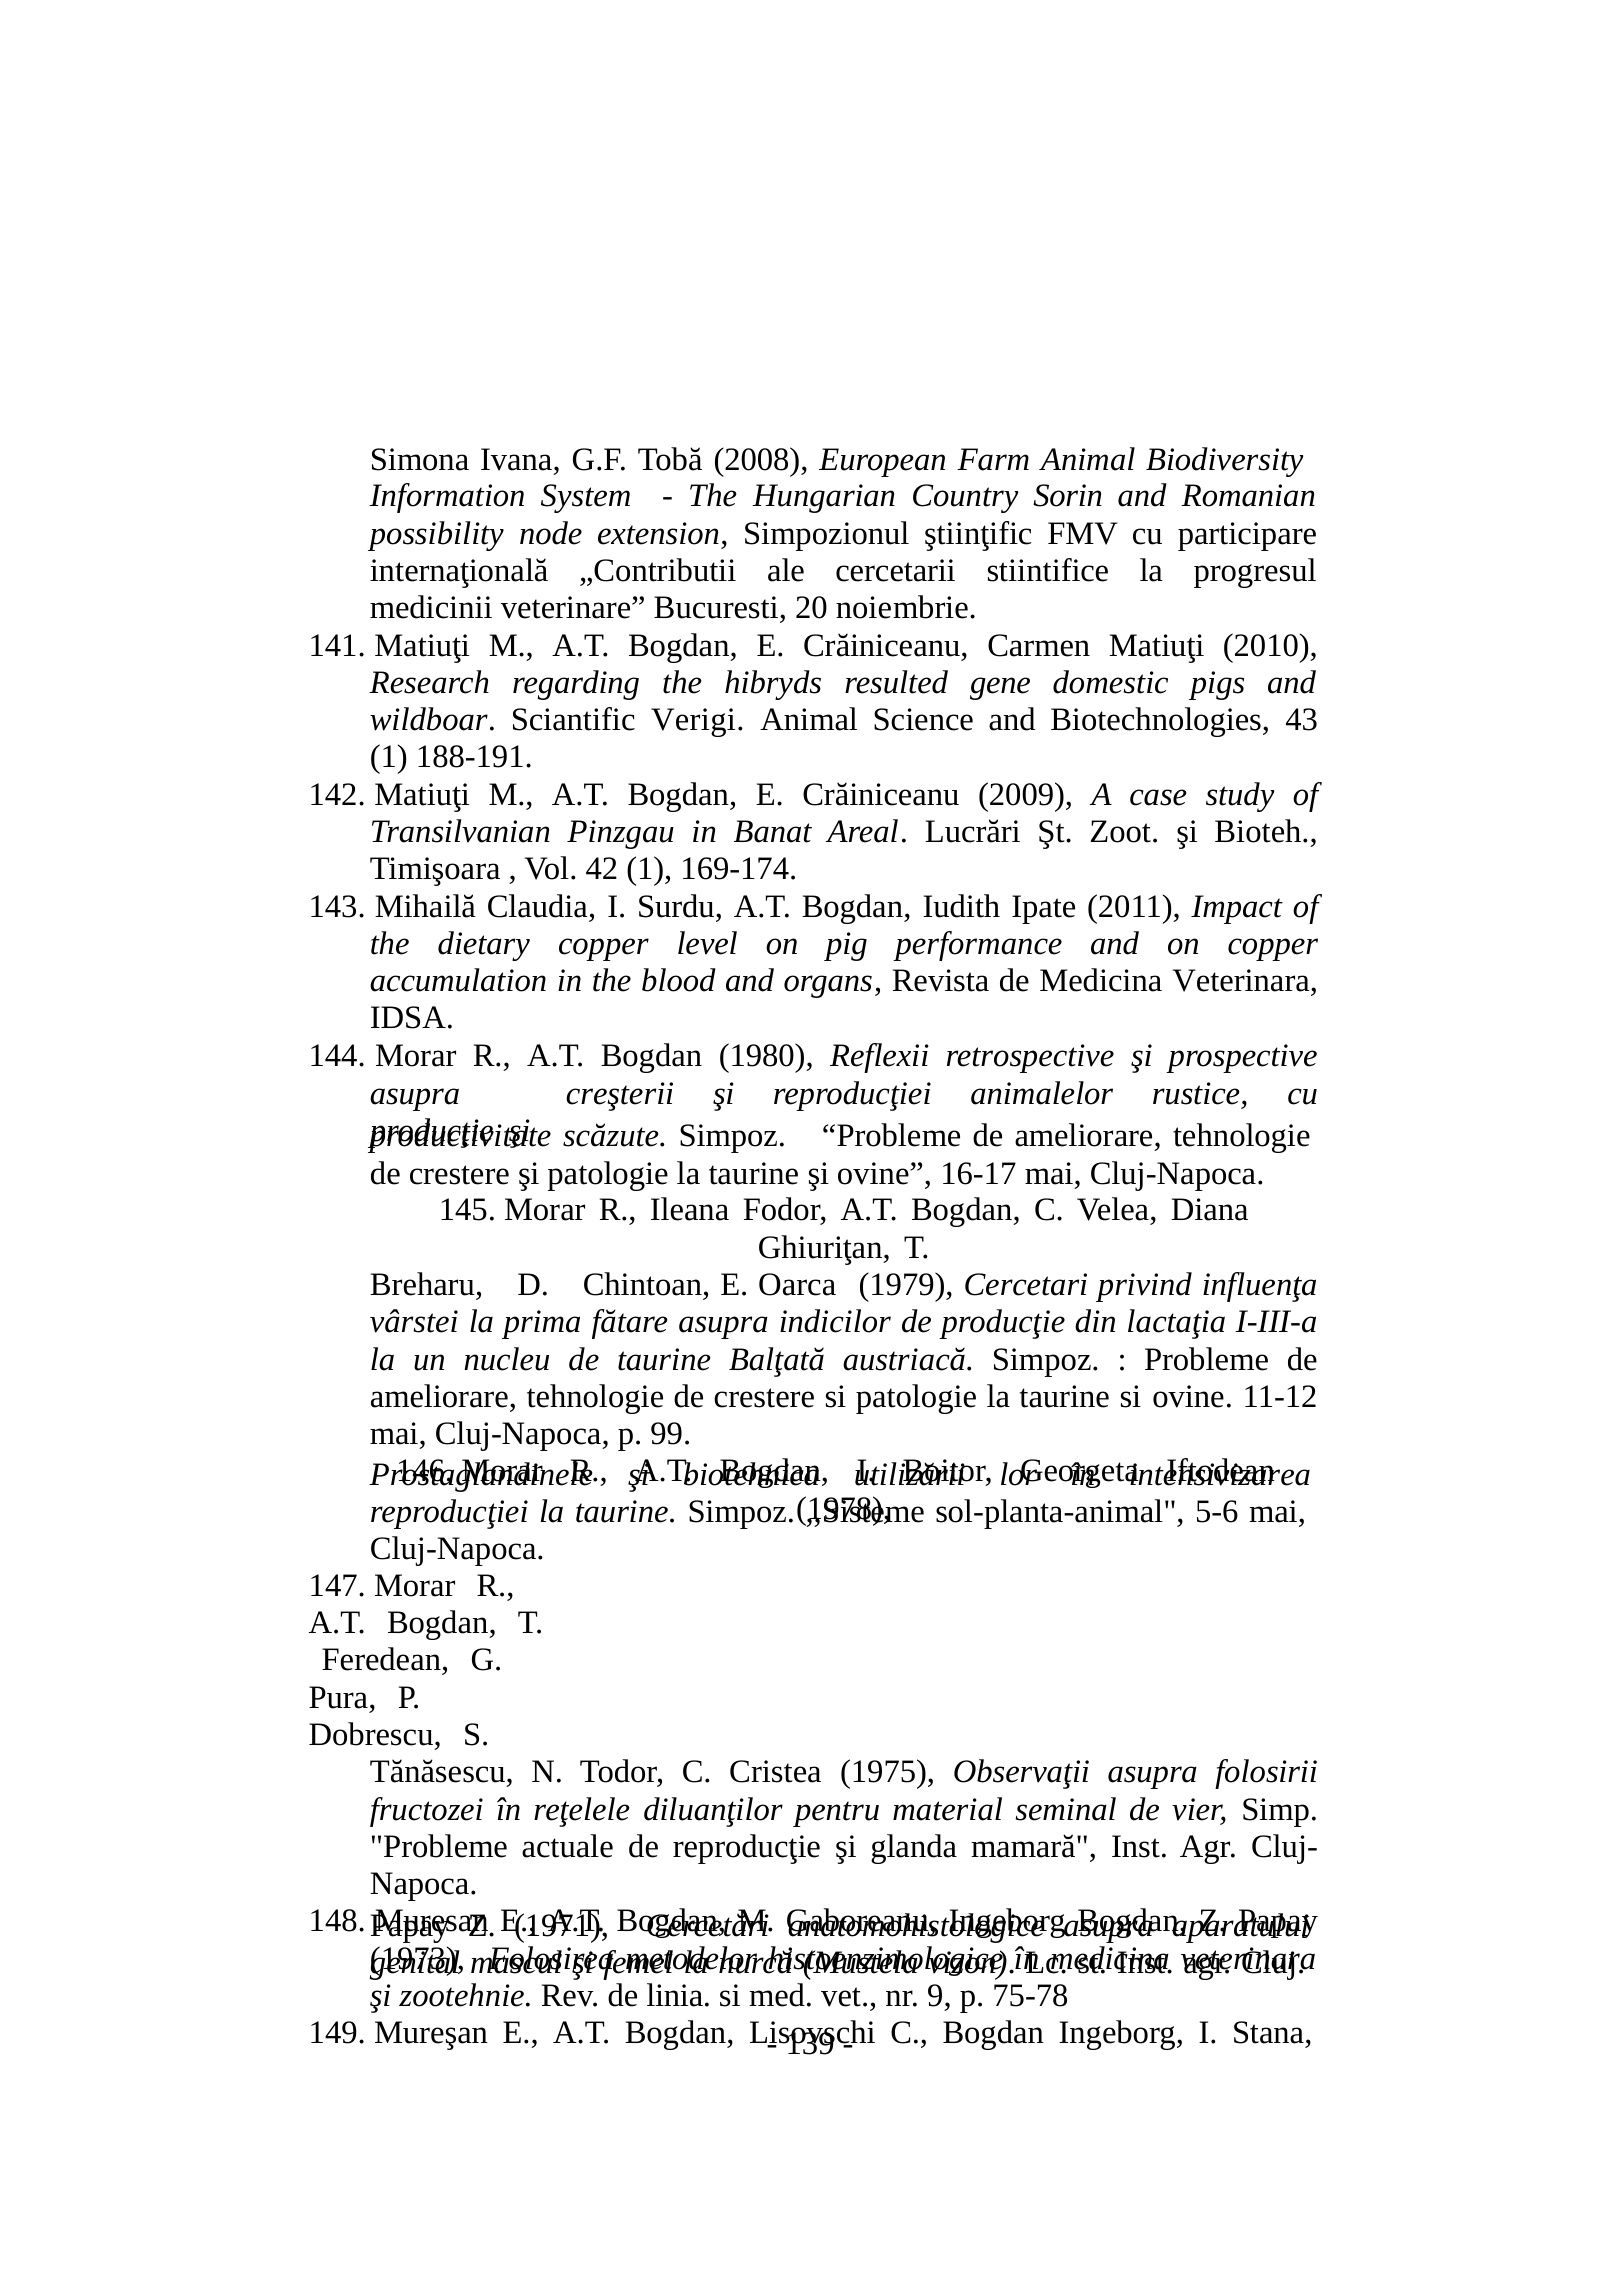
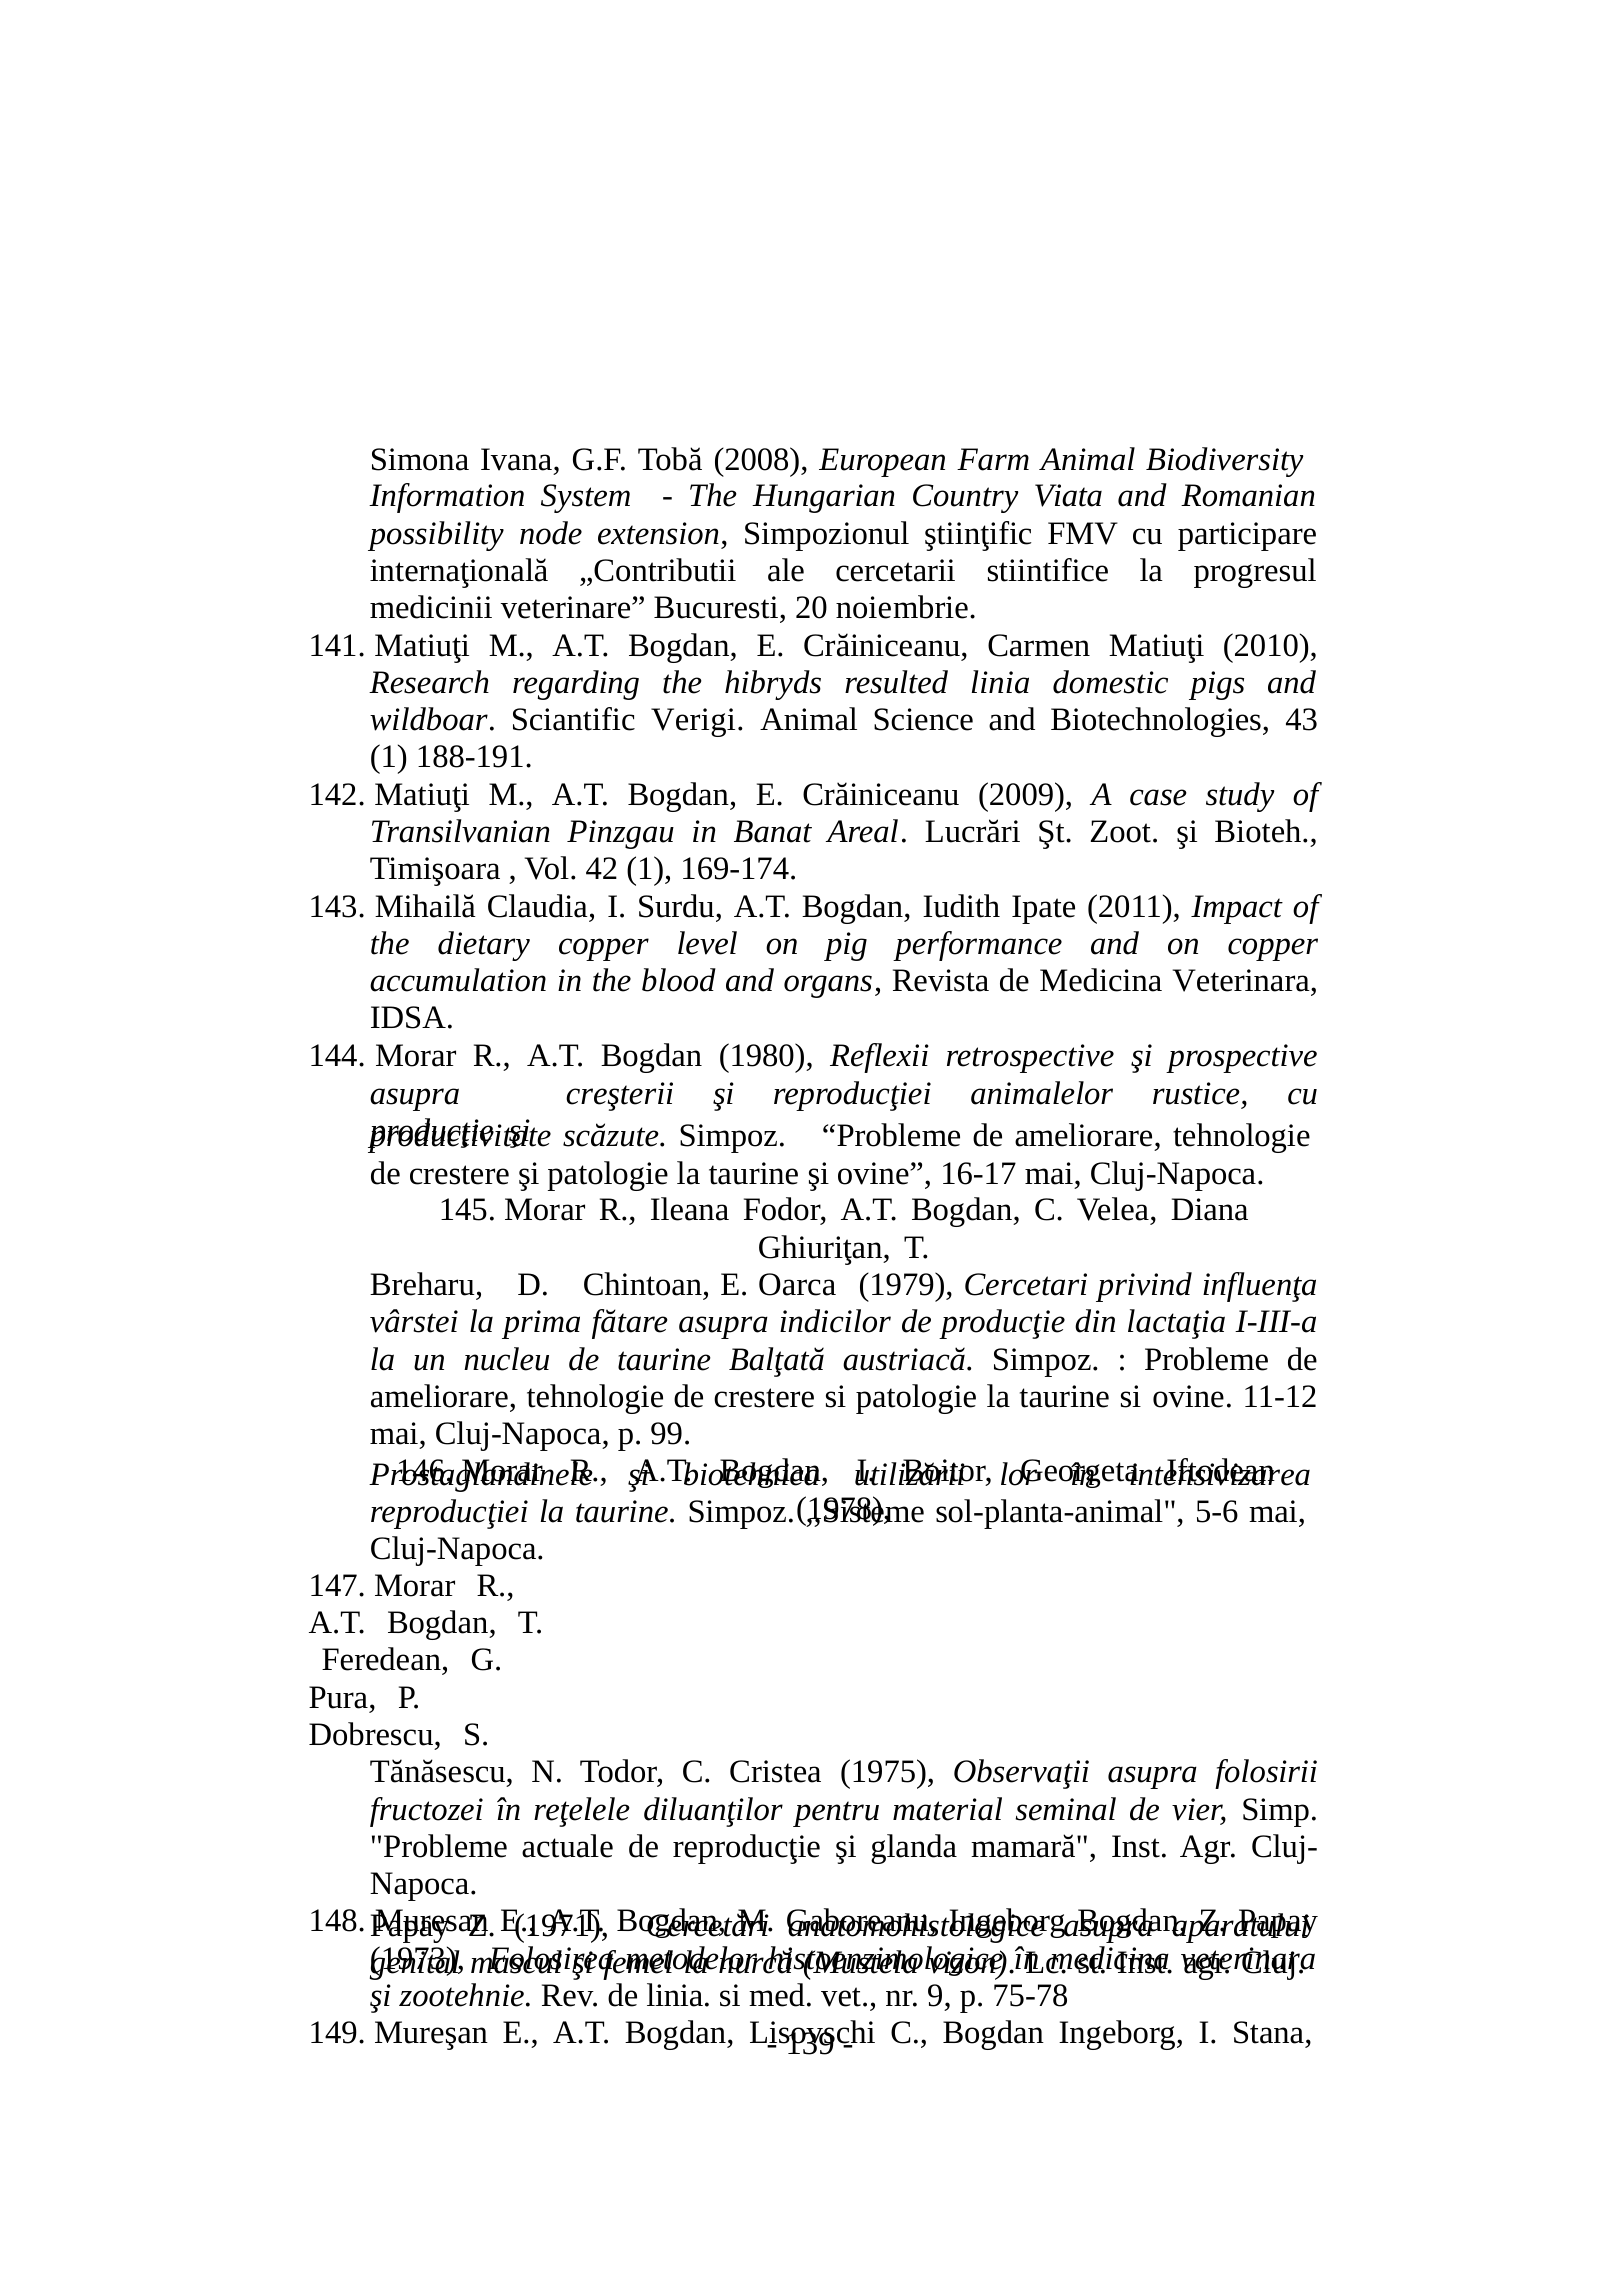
Sorin: Sorin -> Viata (1068, 496)
resulted gene: gene -> linia (1000, 682)
